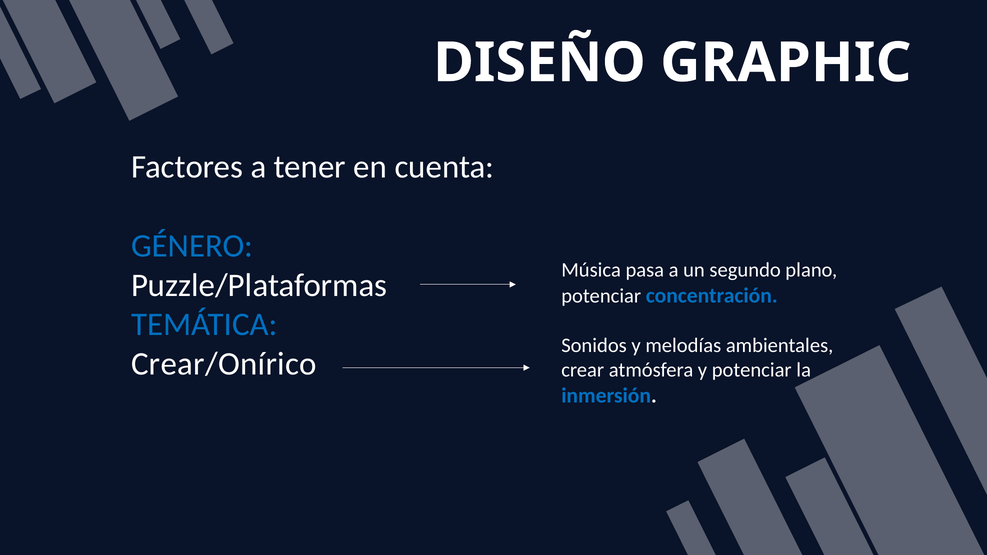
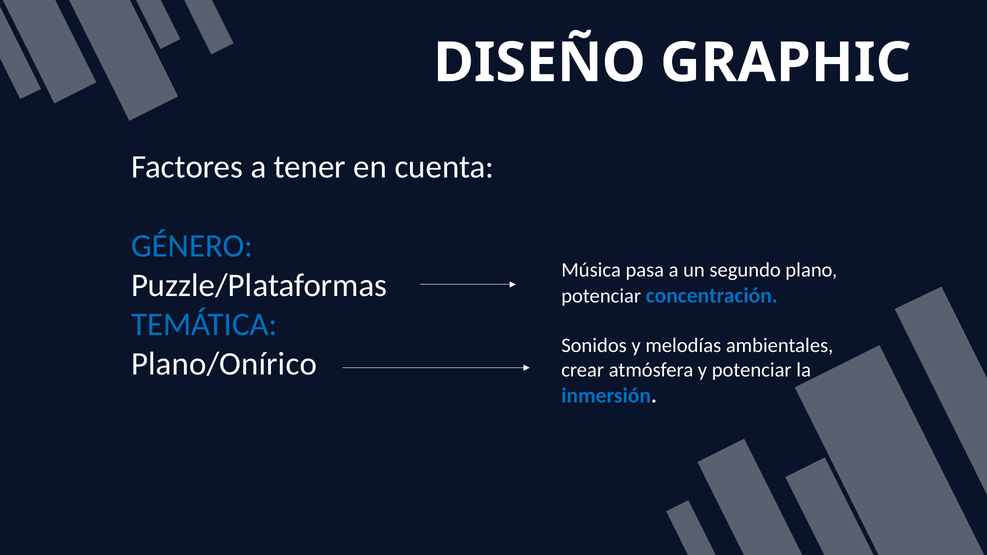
Crear/Onírico: Crear/Onírico -> Plano/Onírico (224, 364)
